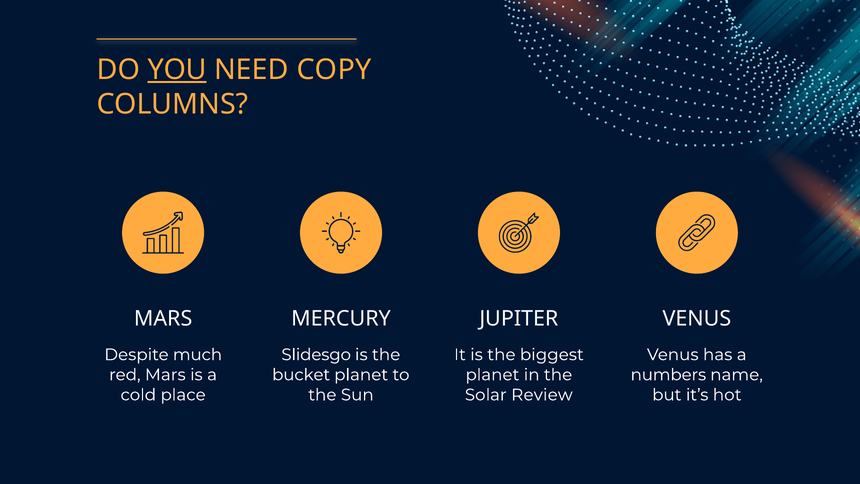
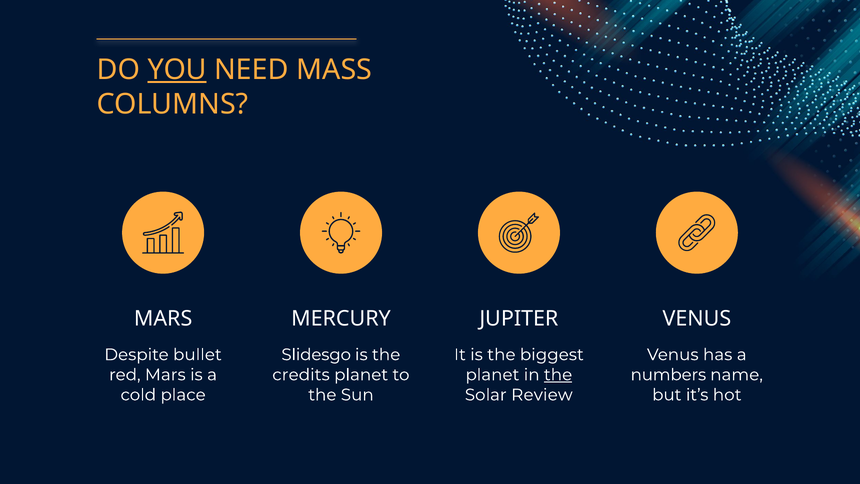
COPY: COPY -> MASS (334, 70)
much: much -> bullet (197, 355)
bucket: bucket -> credits (301, 375)
the underline: none -> present (558, 375)
